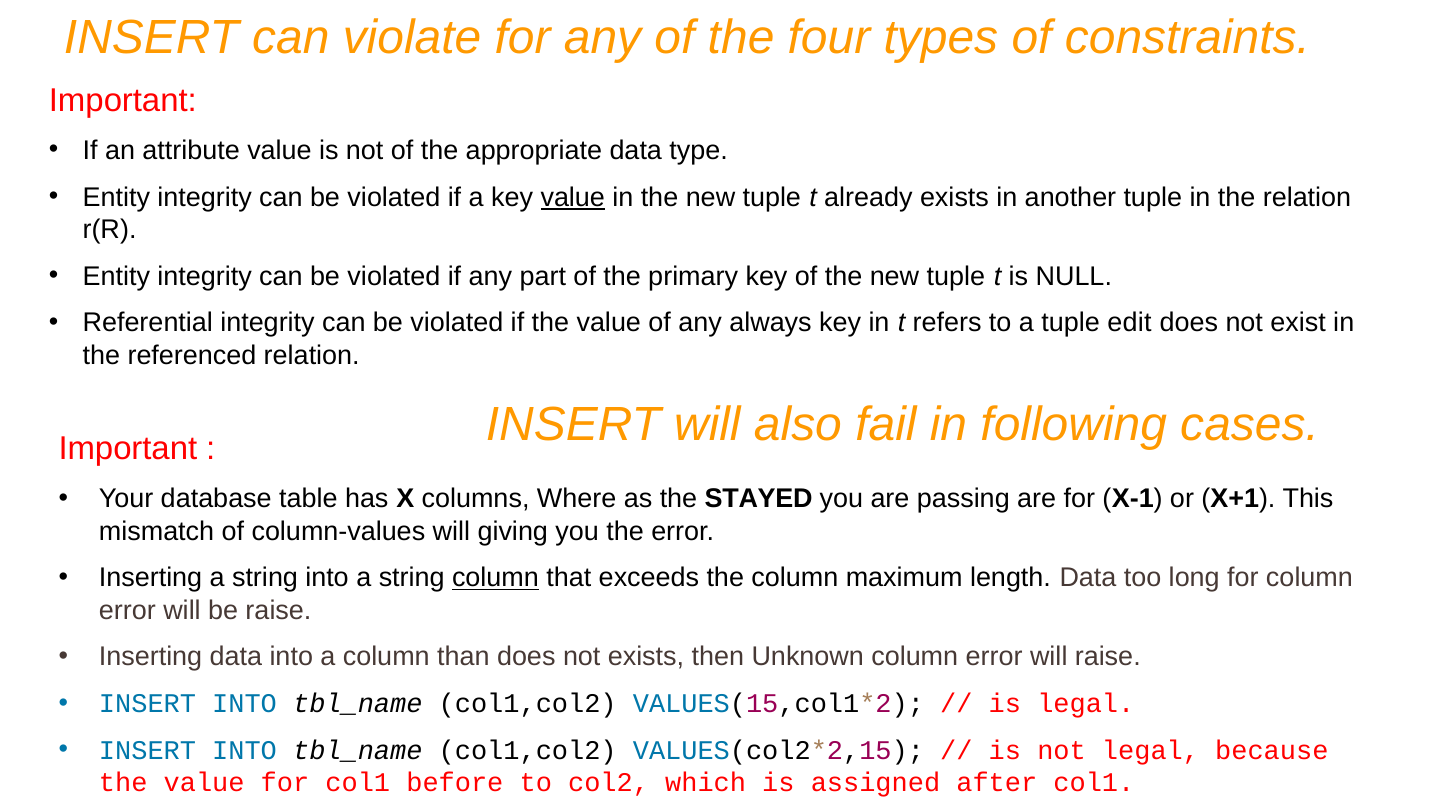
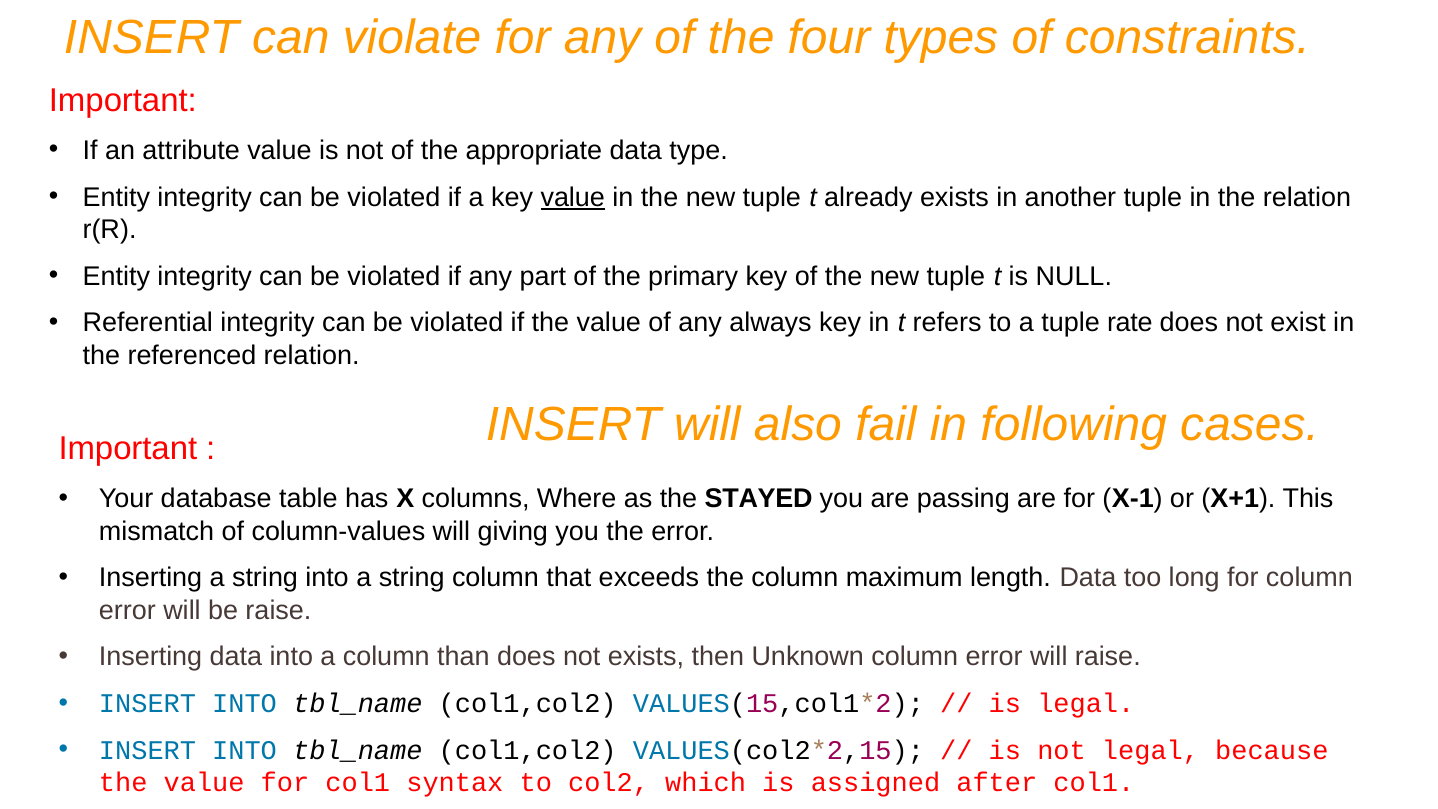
edit: edit -> rate (1130, 323)
column underline: present -> none (495, 578)
before: before -> syntax (455, 783)
